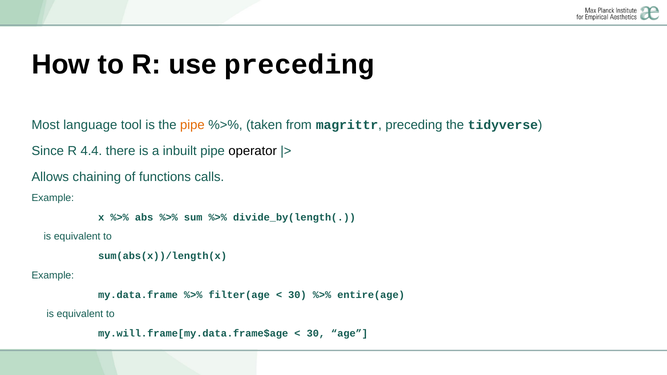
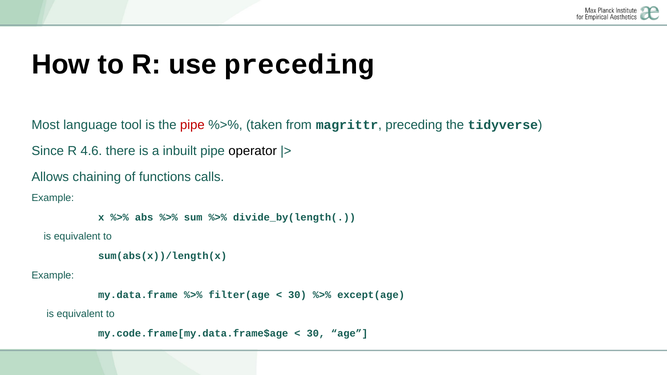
pipe colour: orange -> red (192, 125)
4.4: 4.4 -> 4.6 (91, 151)
entire(age: entire(age -> except(age (371, 295)
my.will.frame[my.data.frame$age: my.will.frame[my.data.frame$age -> my.code.frame[my.data.frame$age (193, 334)
